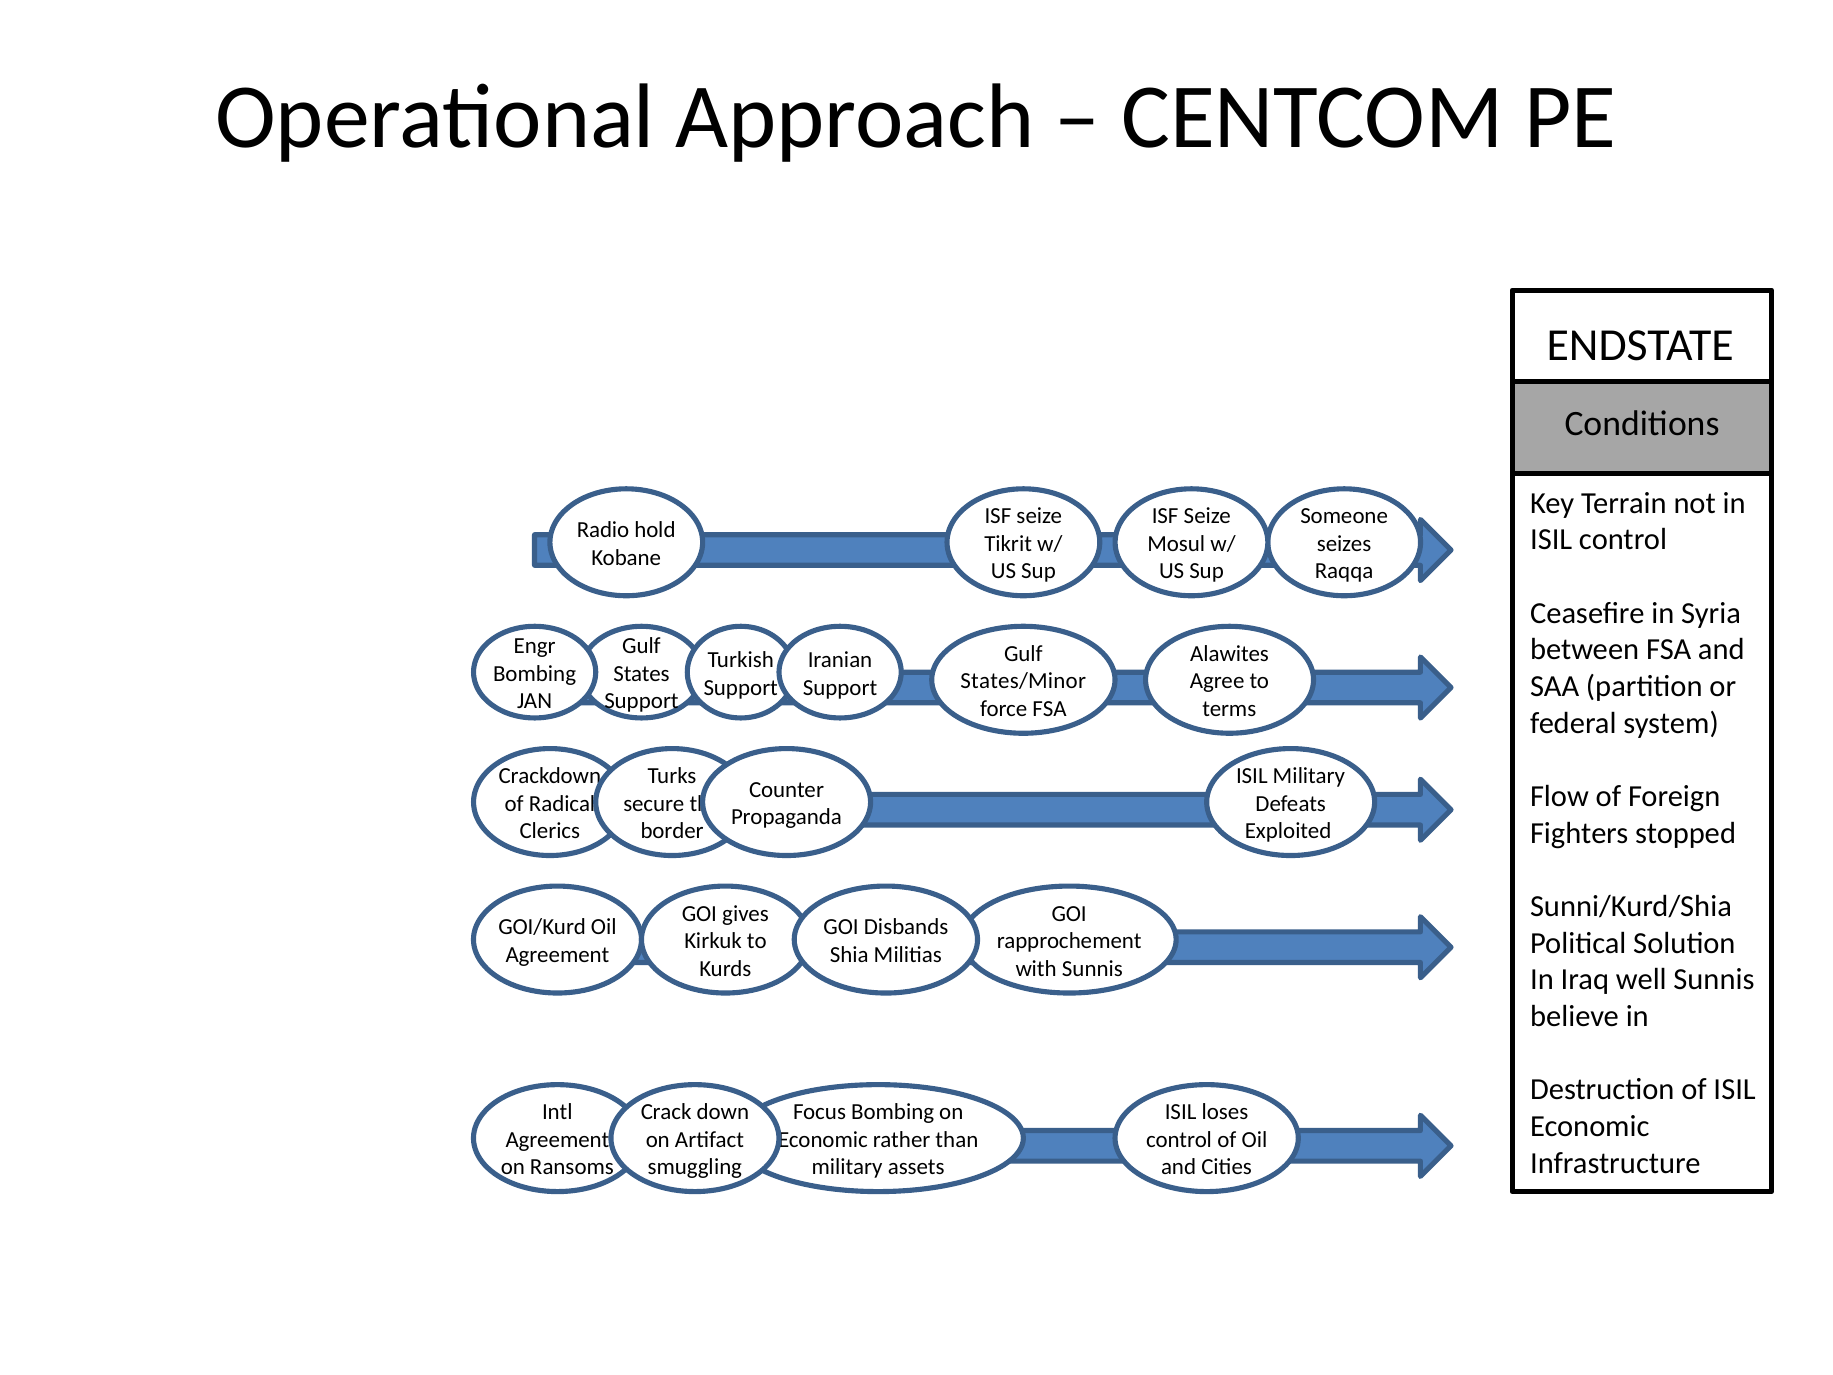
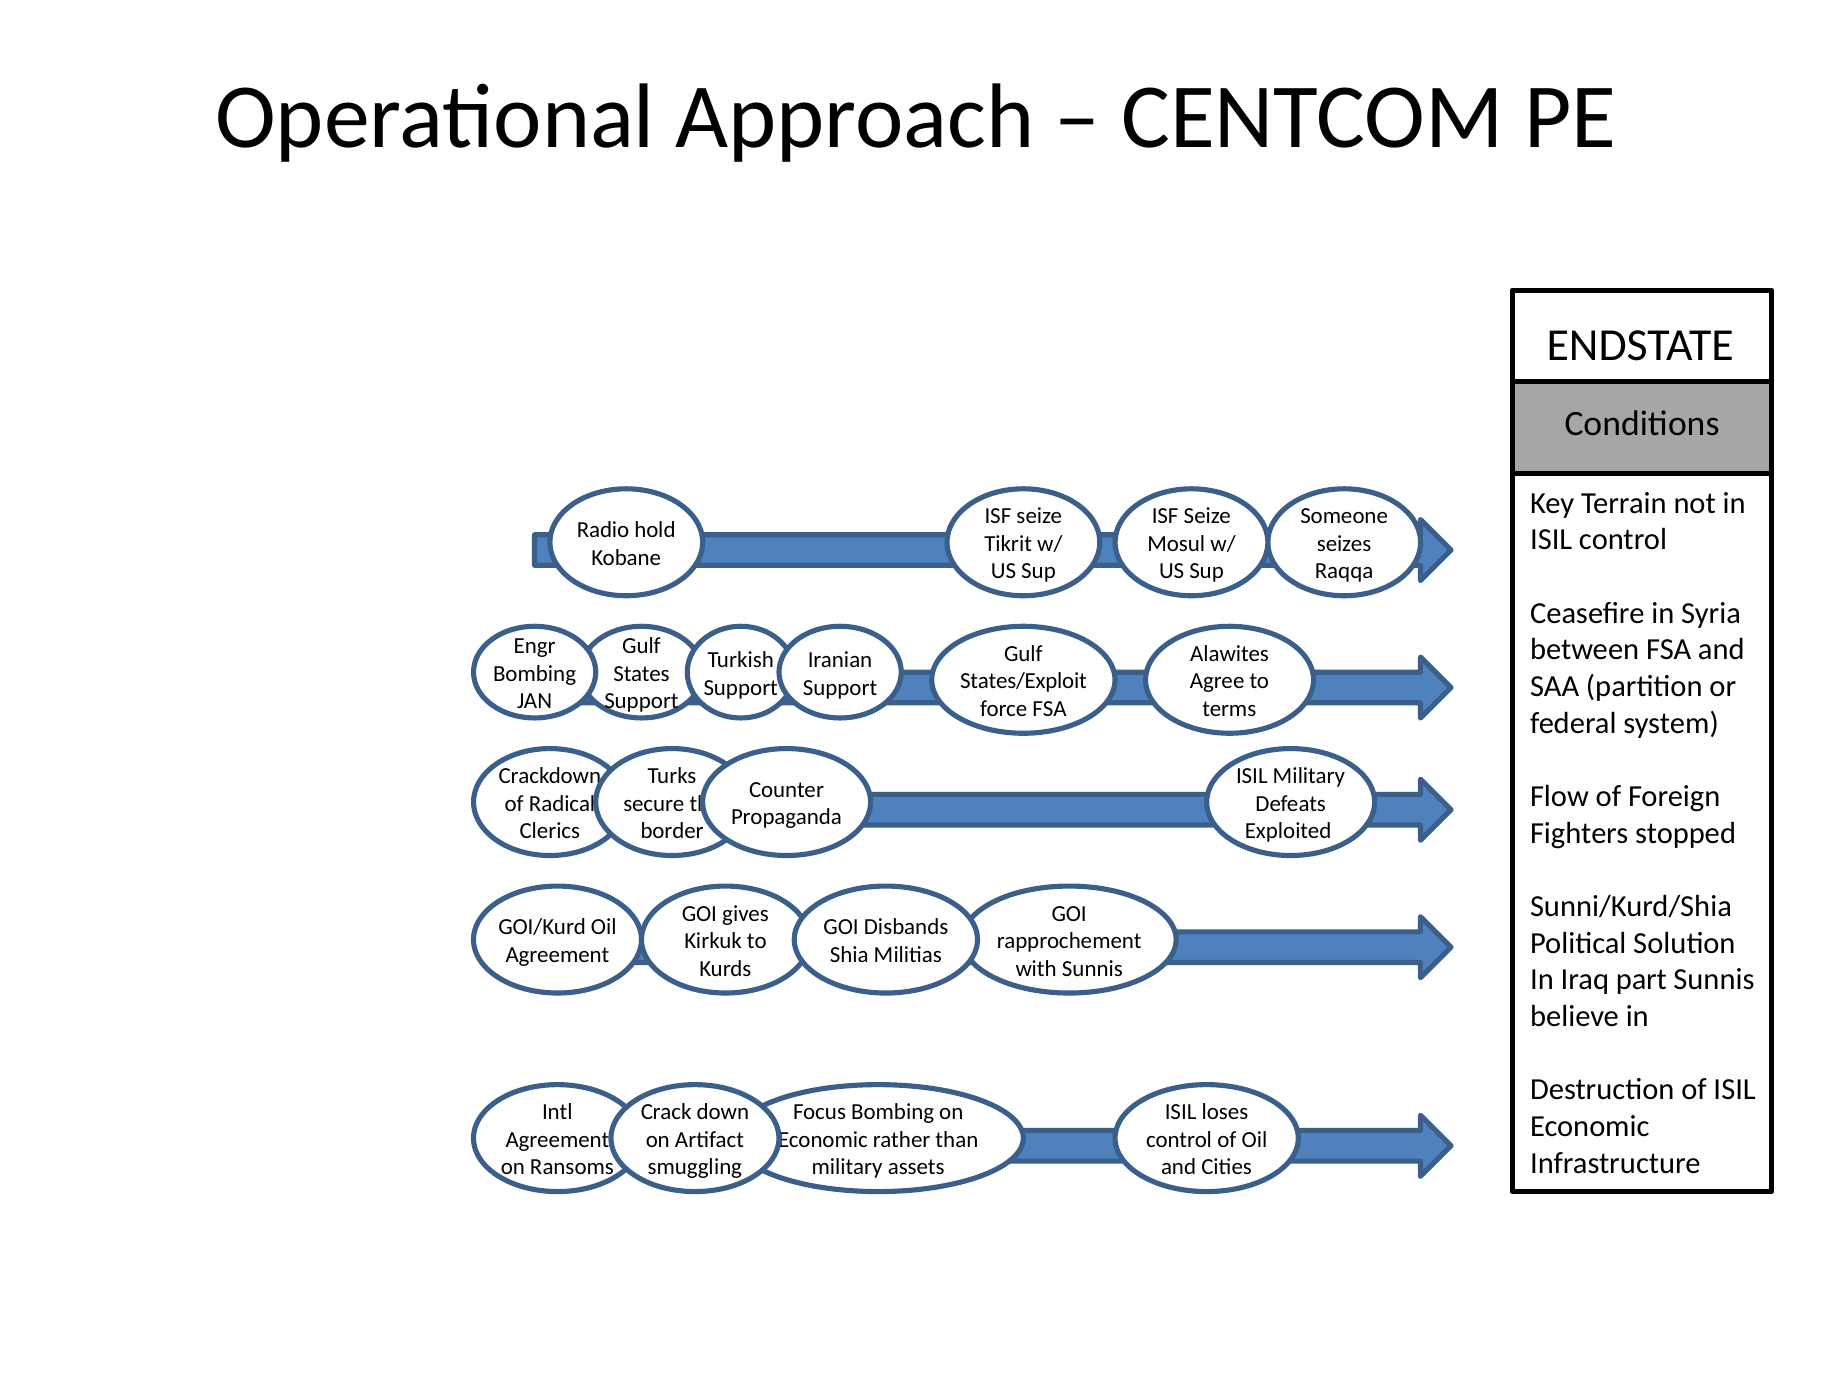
States/Minor: States/Minor -> States/Exploit (1023, 681)
well: well -> part (1641, 980)
